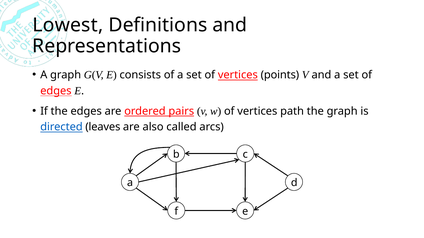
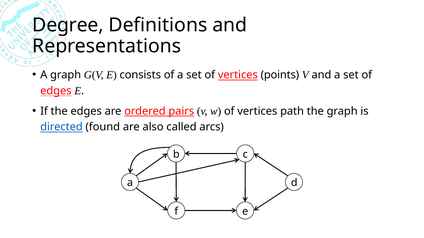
Lowest: Lowest -> Degree (68, 25)
leaves: leaves -> found (103, 127)
